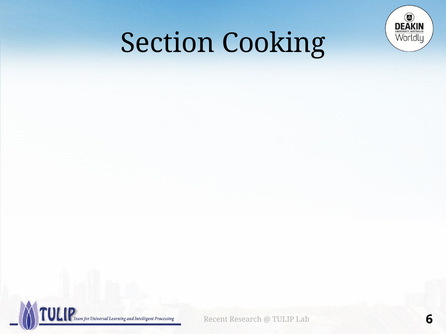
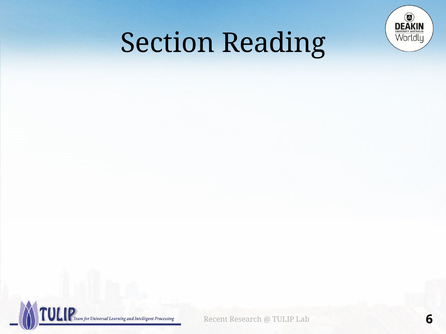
Cooking: Cooking -> Reading (274, 43)
